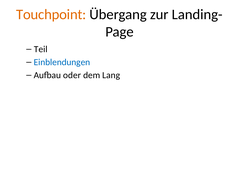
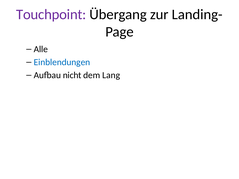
Touchpoint colour: orange -> purple (51, 14)
Teil: Teil -> Alle (41, 49)
oder: oder -> nicht (72, 75)
